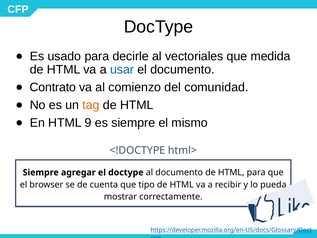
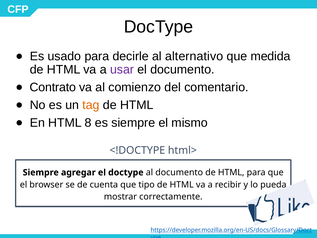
vectoriales: vectoriales -> alternativo (194, 56)
usar colour: blue -> purple (122, 70)
comunidad: comunidad -> comentario (216, 87)
9: 9 -> 8 (88, 123)
